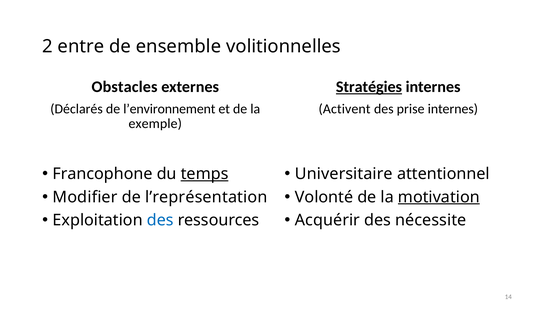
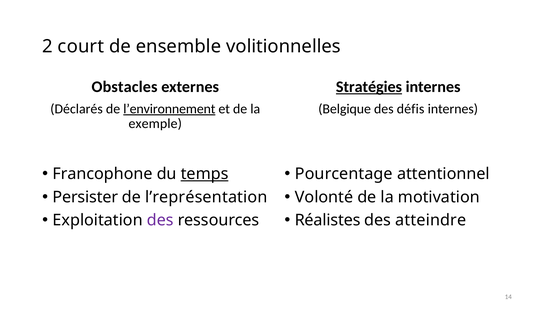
entre: entre -> court (81, 47)
l’environnement underline: none -> present (169, 109)
Activent: Activent -> Belgique (345, 109)
prise: prise -> défis (411, 109)
Universitaire: Universitaire -> Pourcentage (344, 174)
Modifier: Modifier -> Persister (85, 197)
motivation underline: present -> none (439, 197)
des colour: blue -> purple (160, 221)
Acquérir: Acquérir -> Réalistes (328, 221)
nécessite: nécessite -> atteindre (431, 221)
